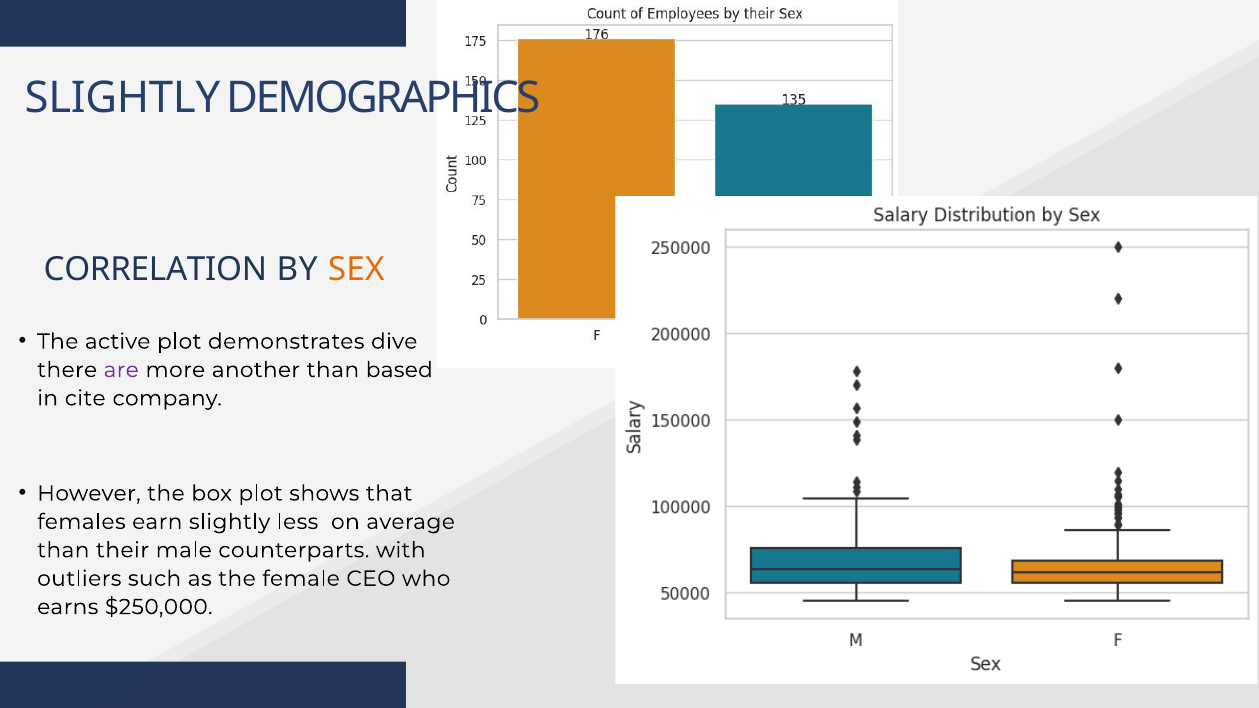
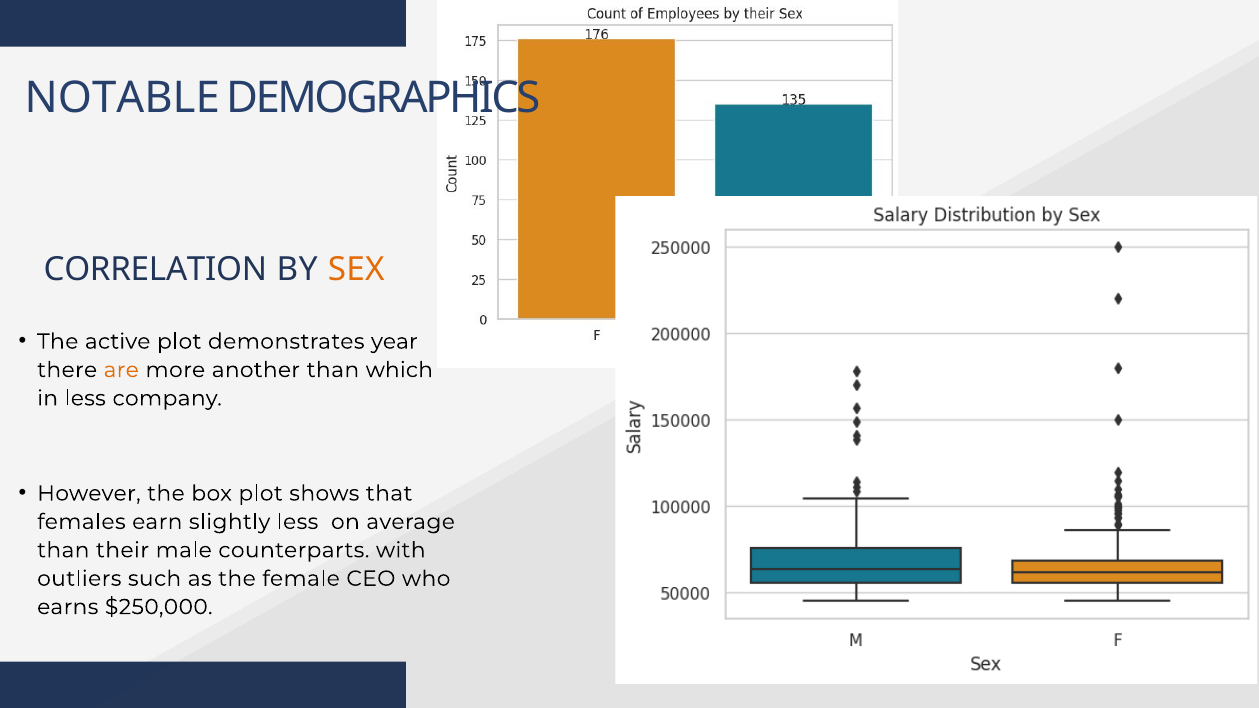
SLIGHTLY: SLIGHTLY -> NOTABLE (122, 98)
dive: dive -> year (394, 342)
are colour: purple -> orange (121, 370)
based: based -> which (399, 370)
in cite: cite -> less (85, 398)
